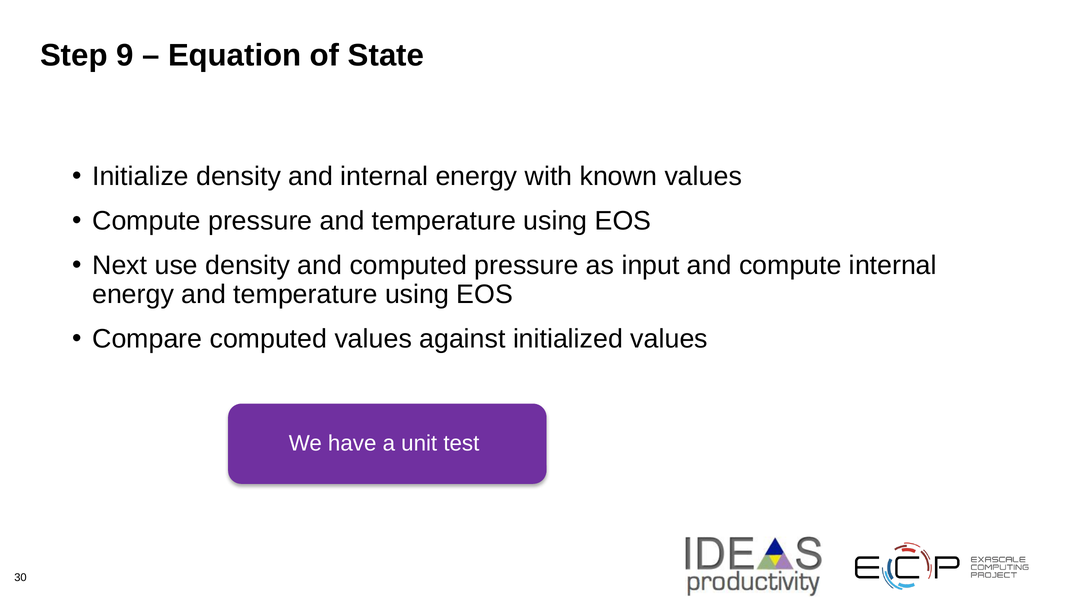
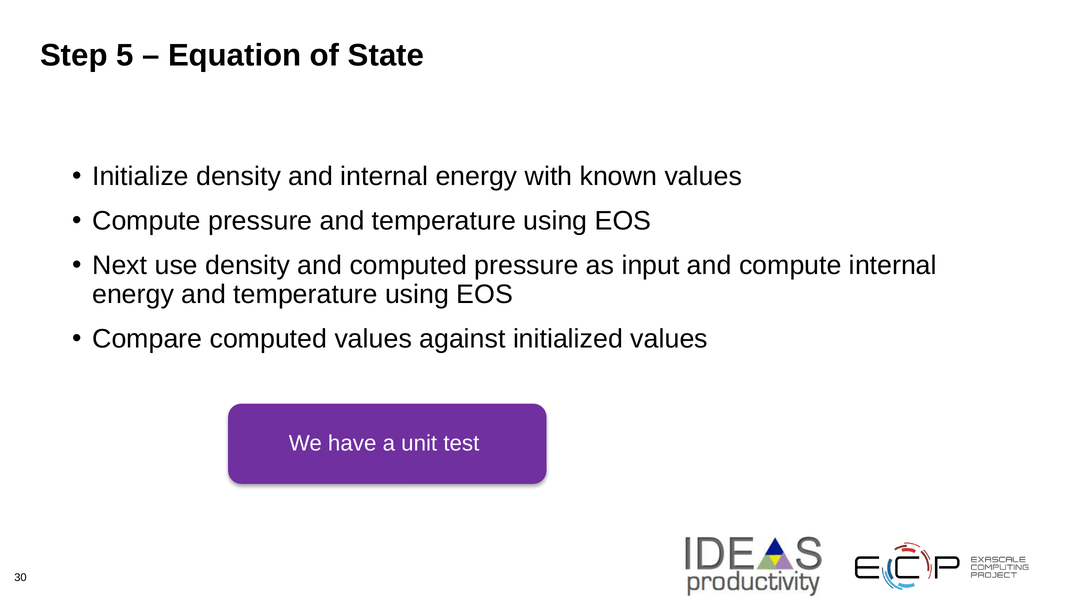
9: 9 -> 5 (125, 55)
